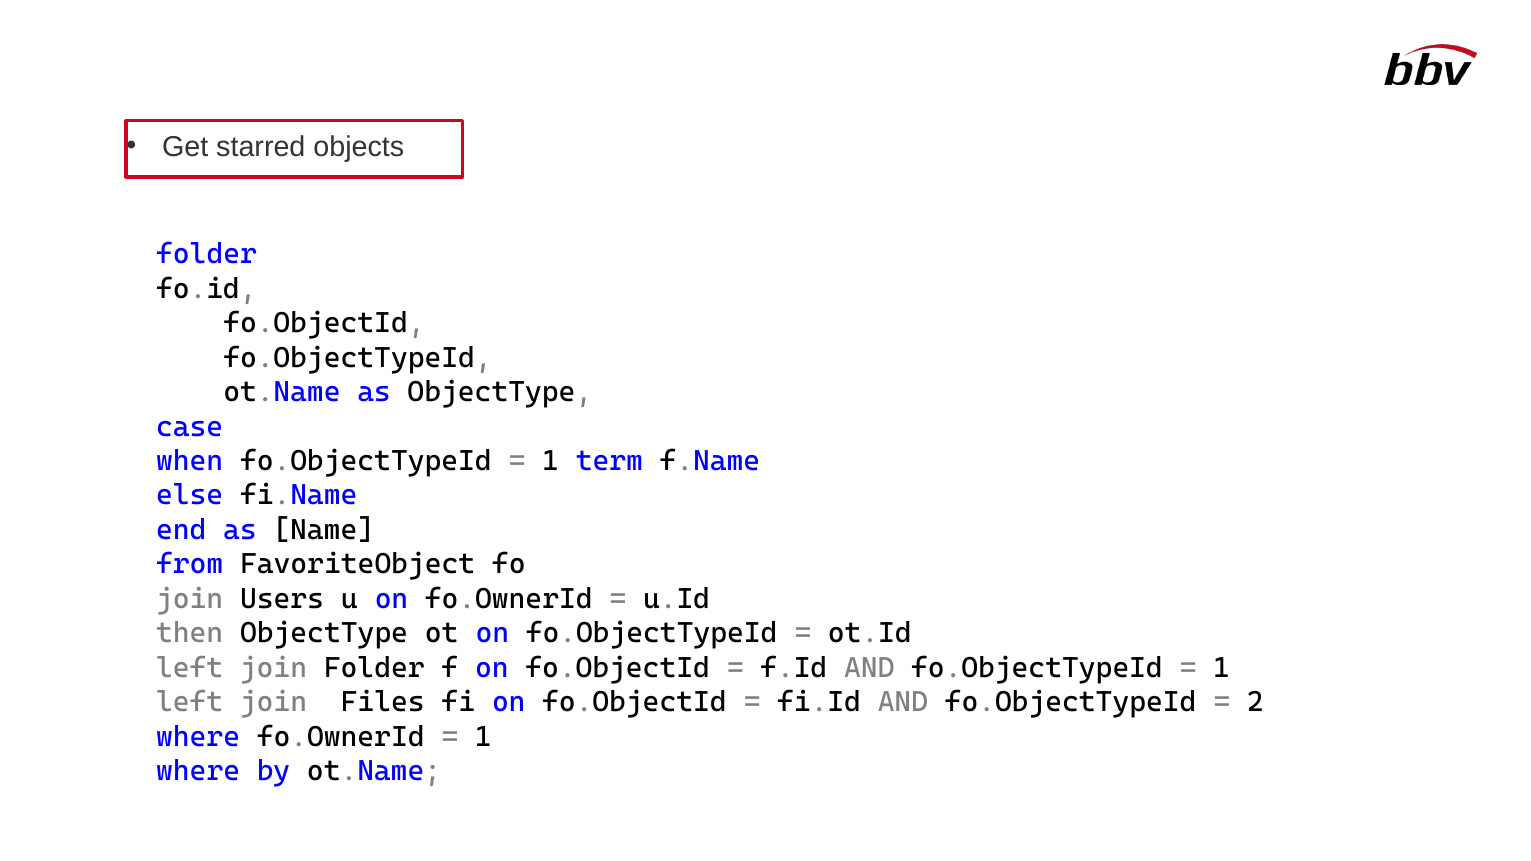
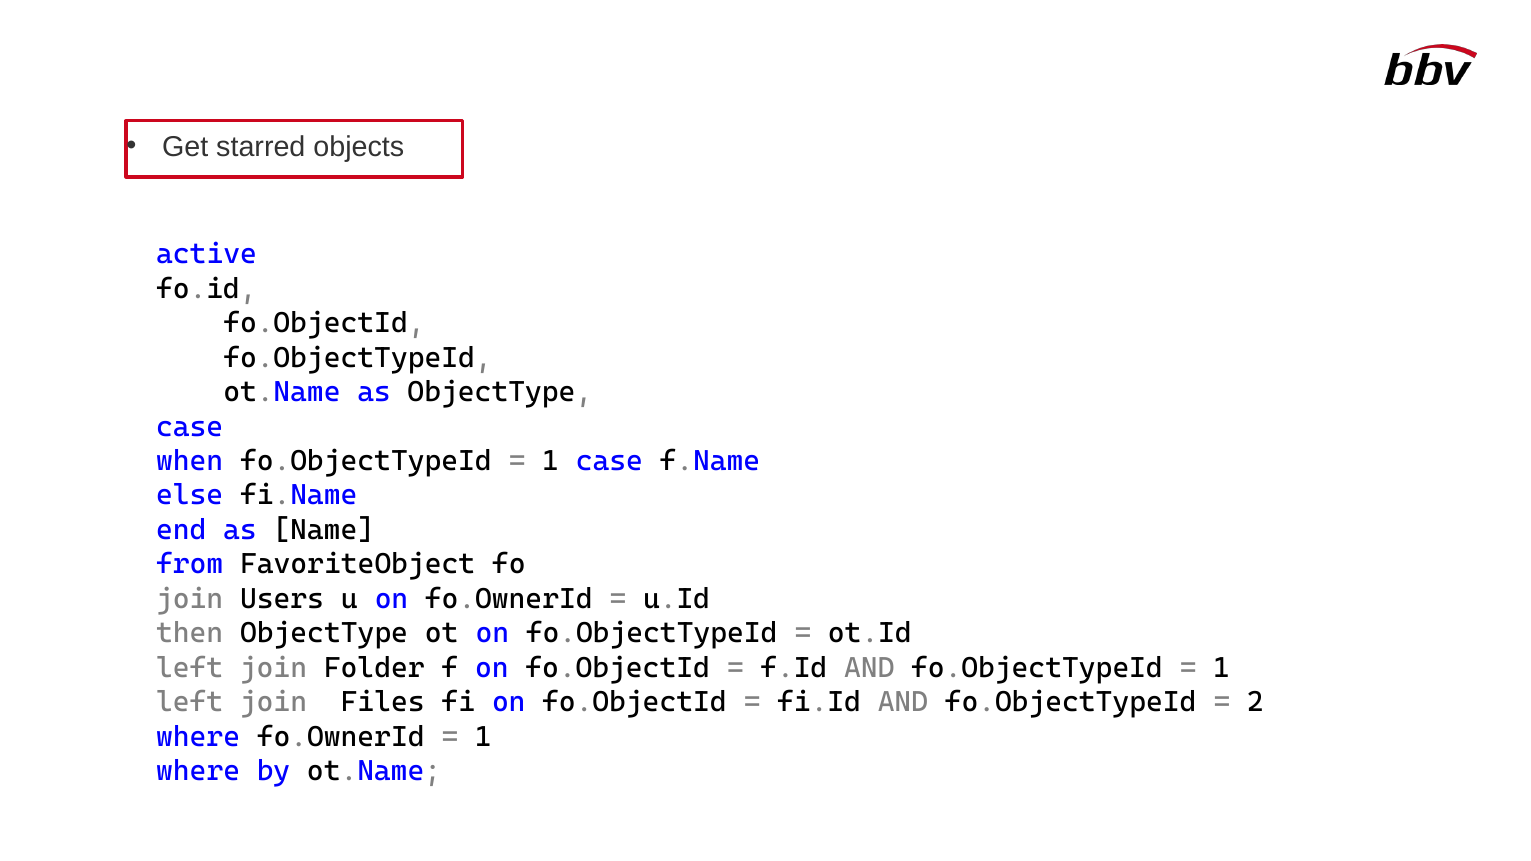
folder: folder -> active (207, 254)
1 term: term -> case (609, 461)
